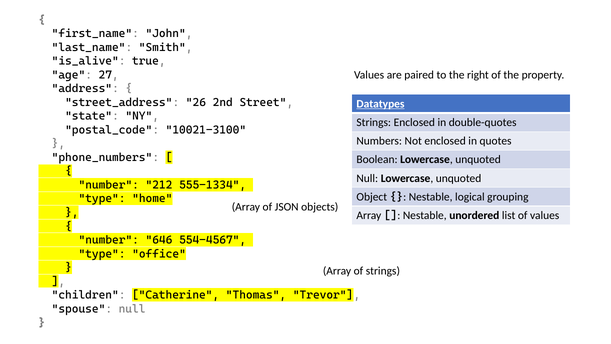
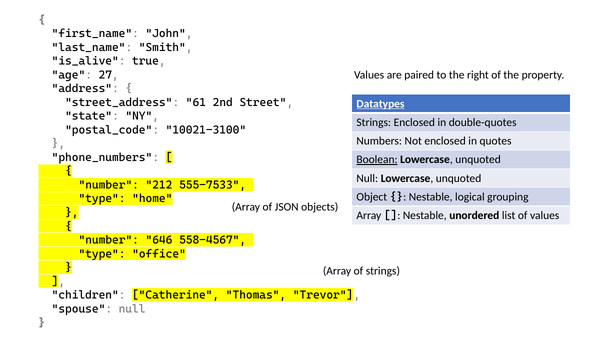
26: 26 -> 61 (196, 102)
Boolean underline: none -> present (377, 159)
555-1334: 555-1334 -> 555-7533 (213, 185)
554-4567: 554-4567 -> 558-4567 (213, 240)
